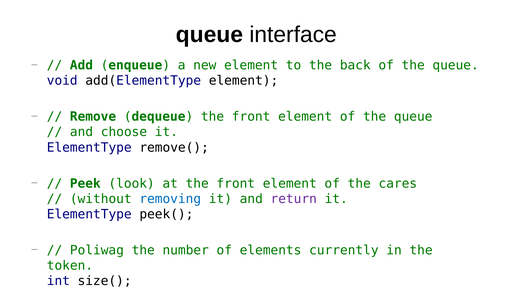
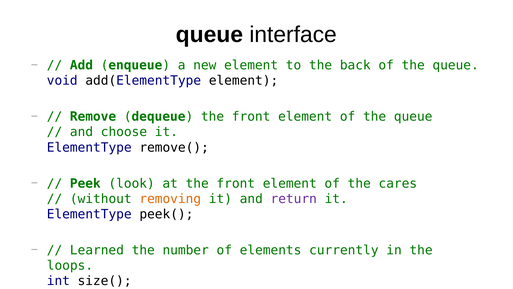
removing colour: blue -> orange (170, 199)
Poliwag: Poliwag -> Learned (97, 250)
token: token -> loops (70, 265)
